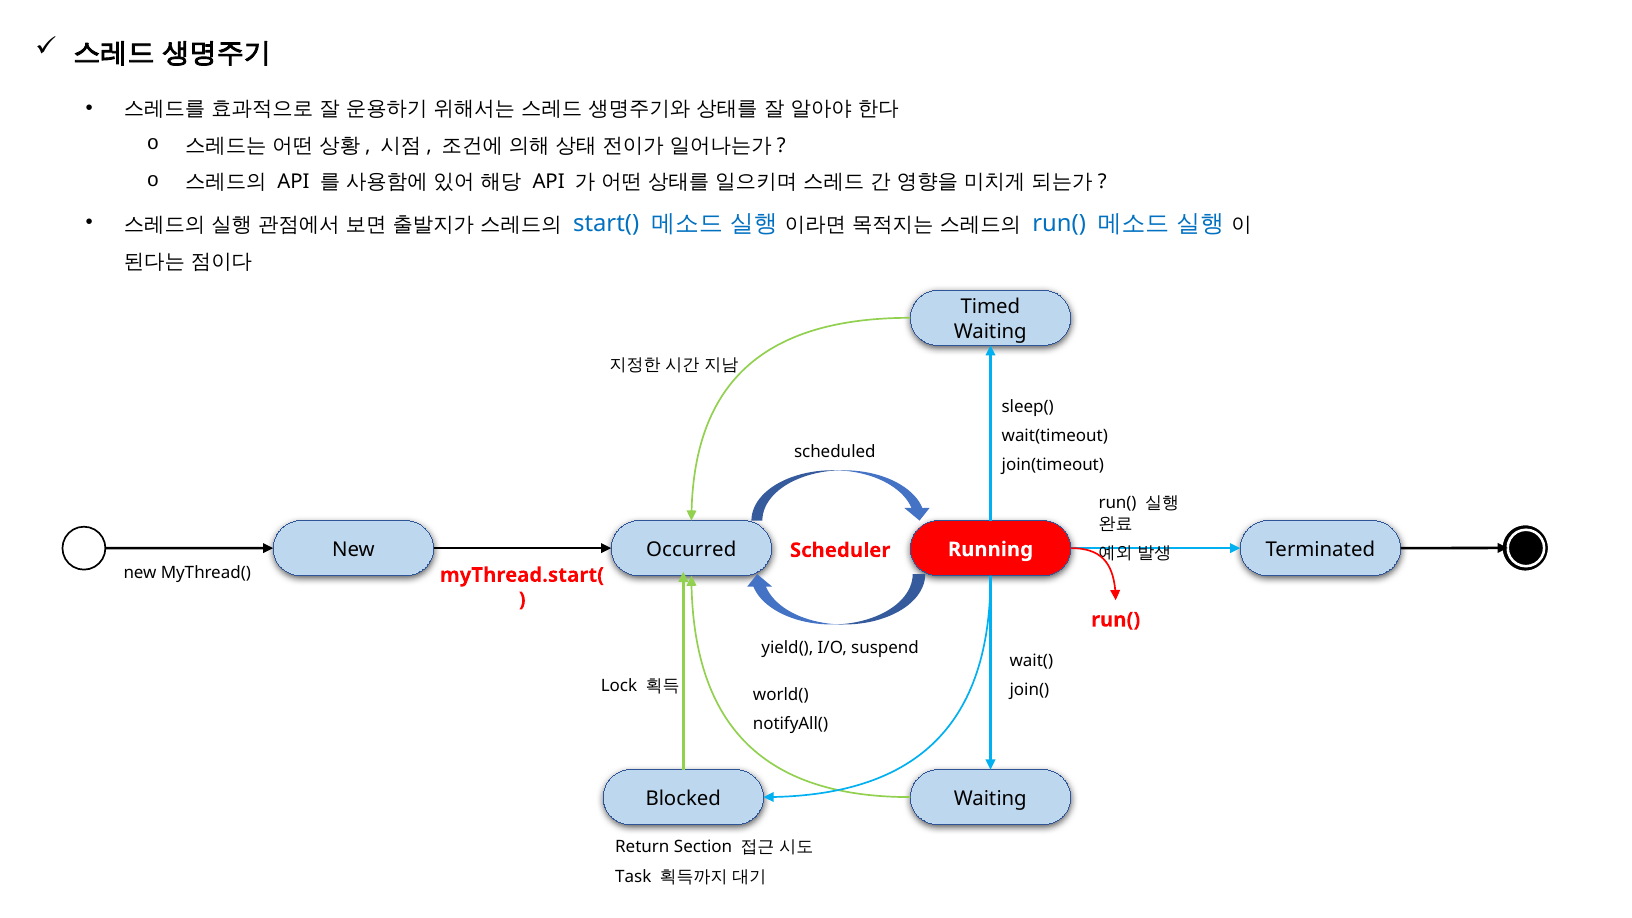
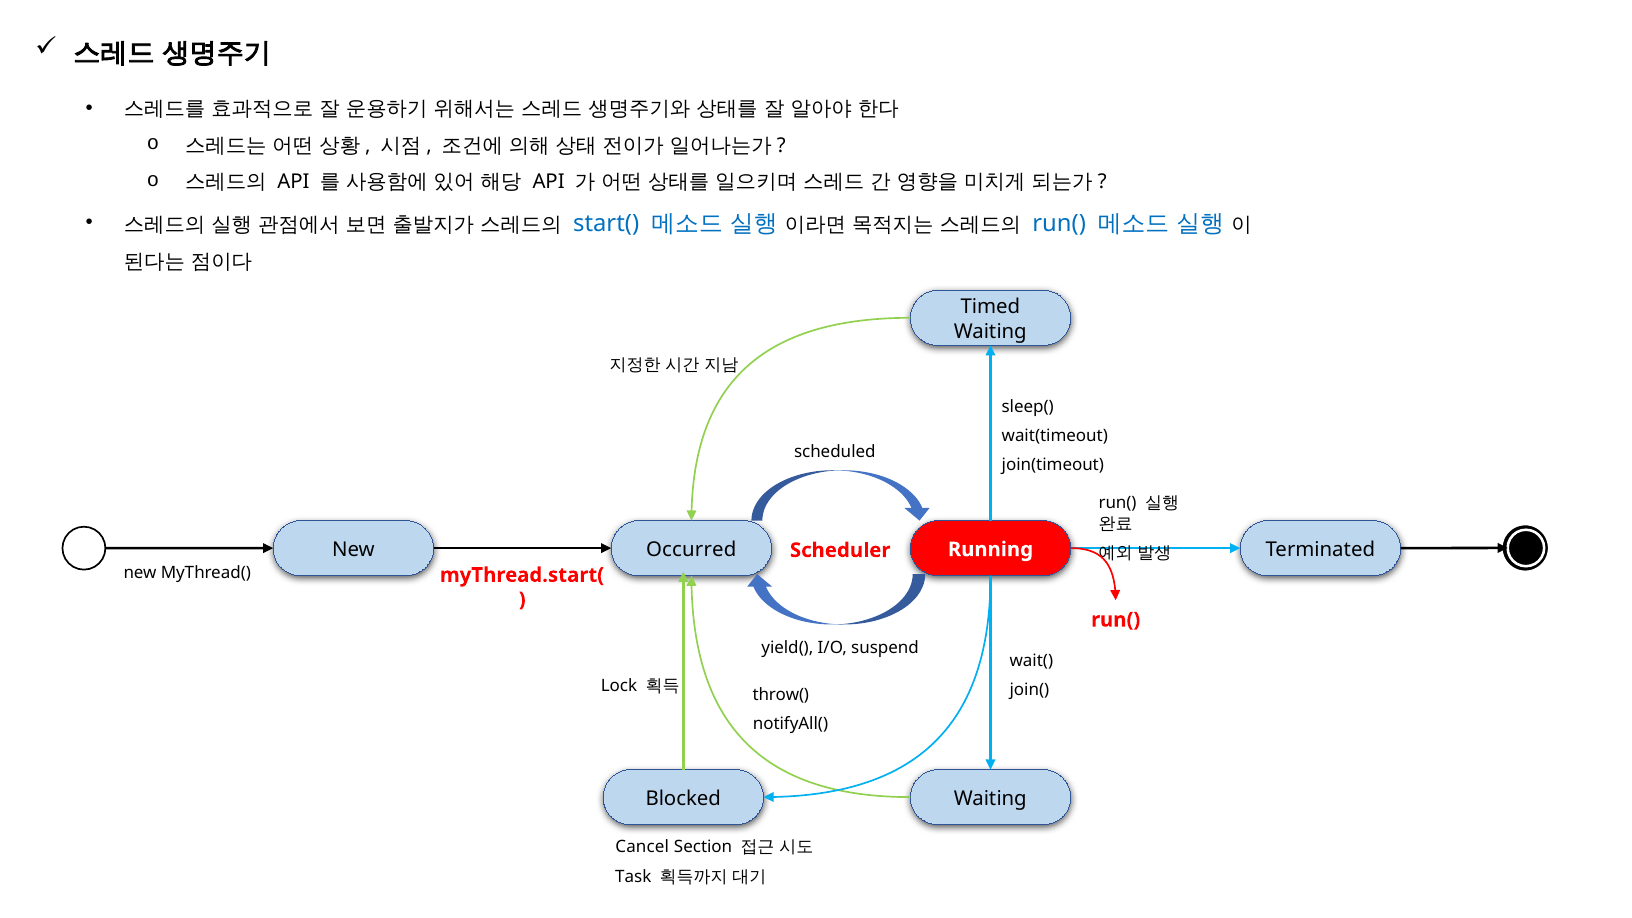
world(: world( -> throw( (781, 695)
Return: Return -> Cancel (642, 847)
